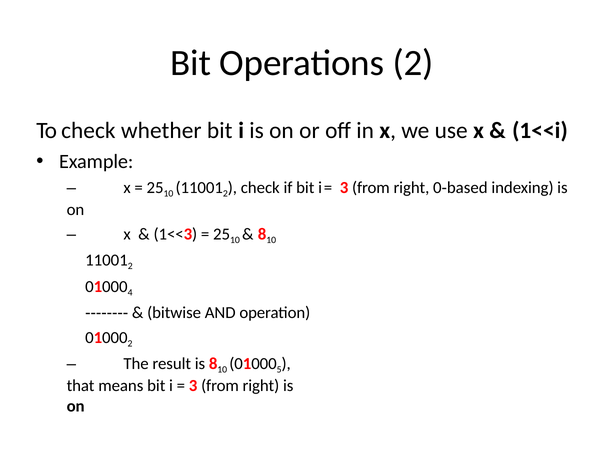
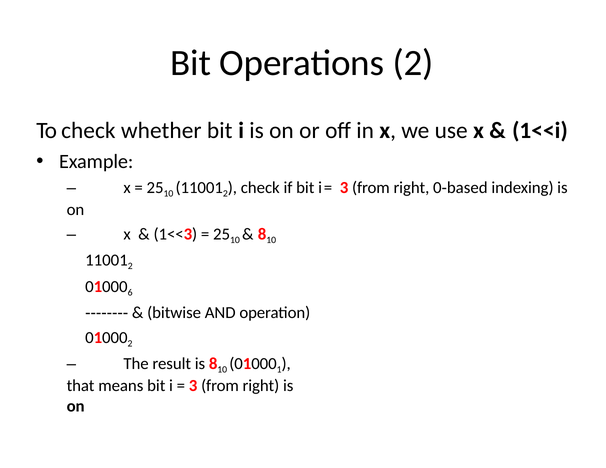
4: 4 -> 6 (130, 293)
5: 5 -> 1 (279, 370)
